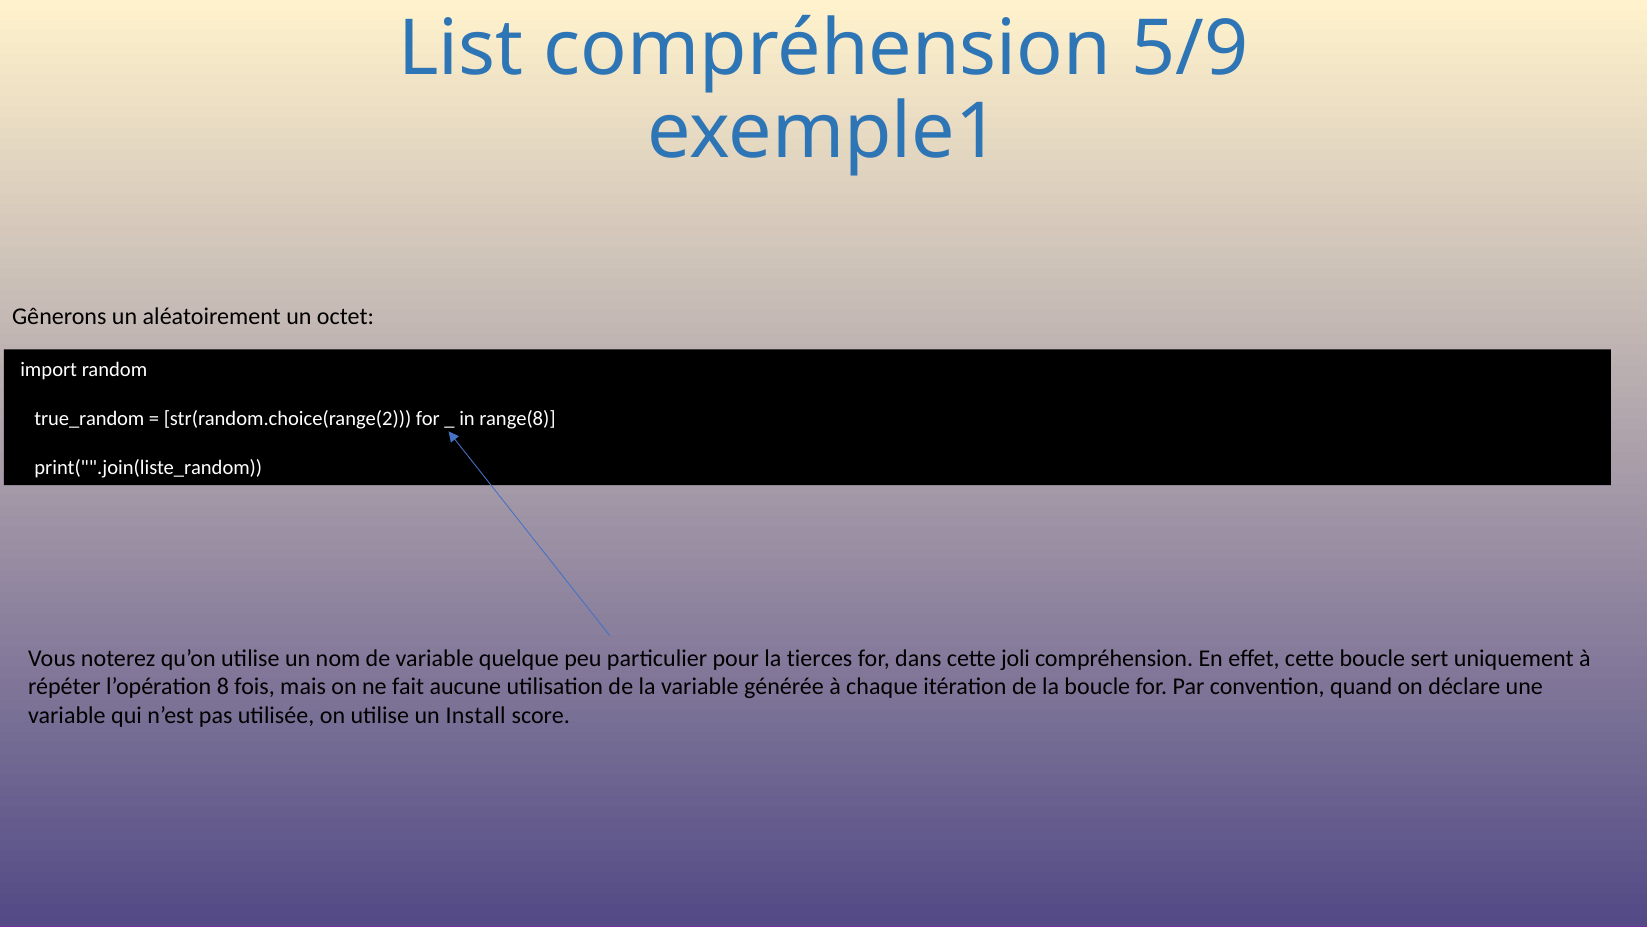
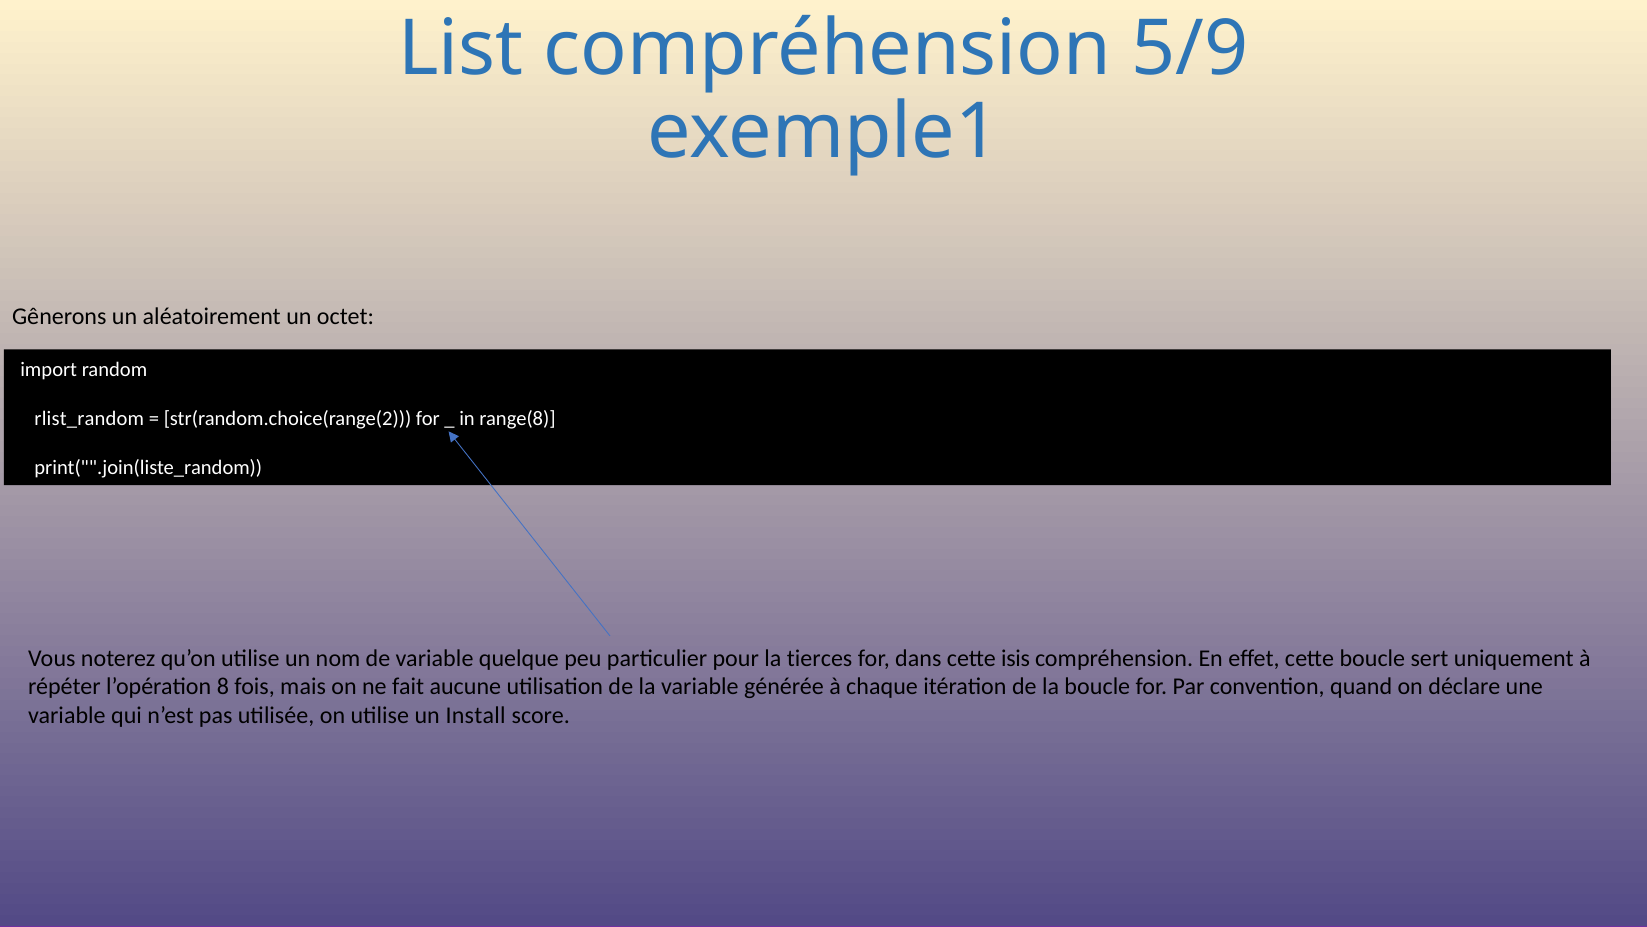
true_random: true_random -> rlist_random (89, 418)
joli: joli -> isis (1016, 658)
